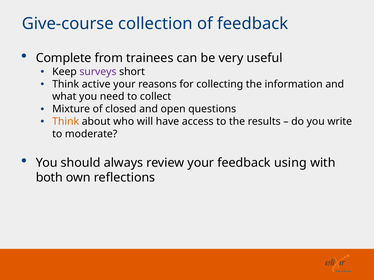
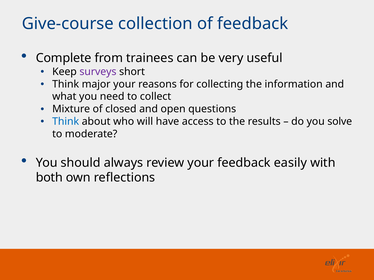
active: active -> major (96, 84)
Think colour: orange -> blue (66, 122)
write: write -> solve (340, 122)
using: using -> easily (290, 163)
